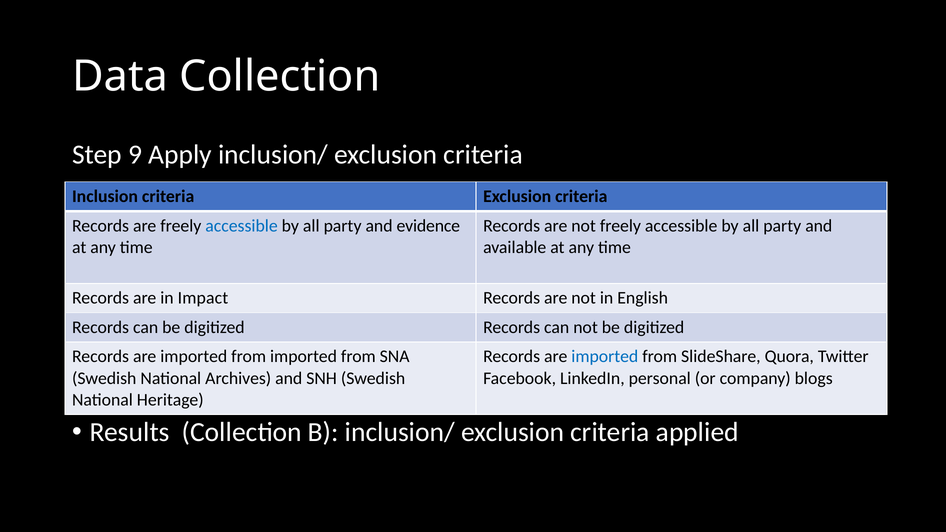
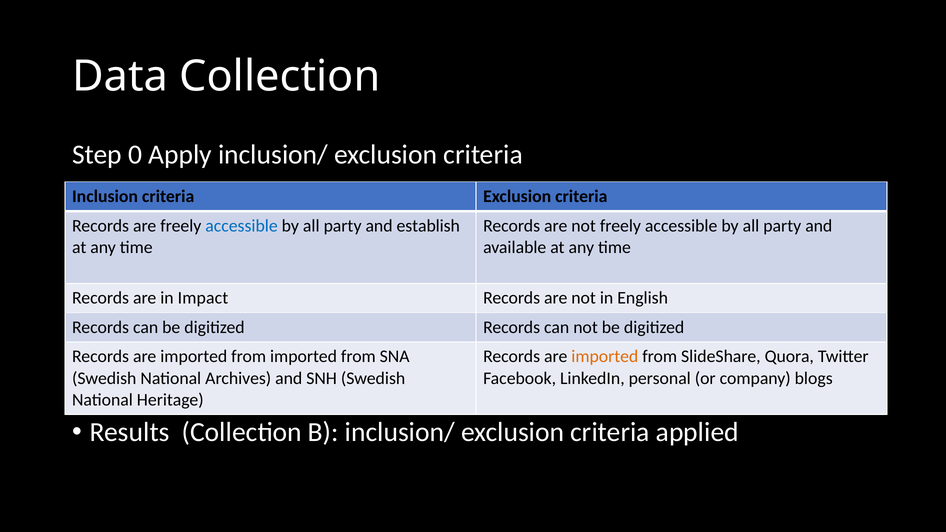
9: 9 -> 0 (135, 154)
evidence: evidence -> establish (428, 226)
imported colour: blue -> orange (605, 357)
